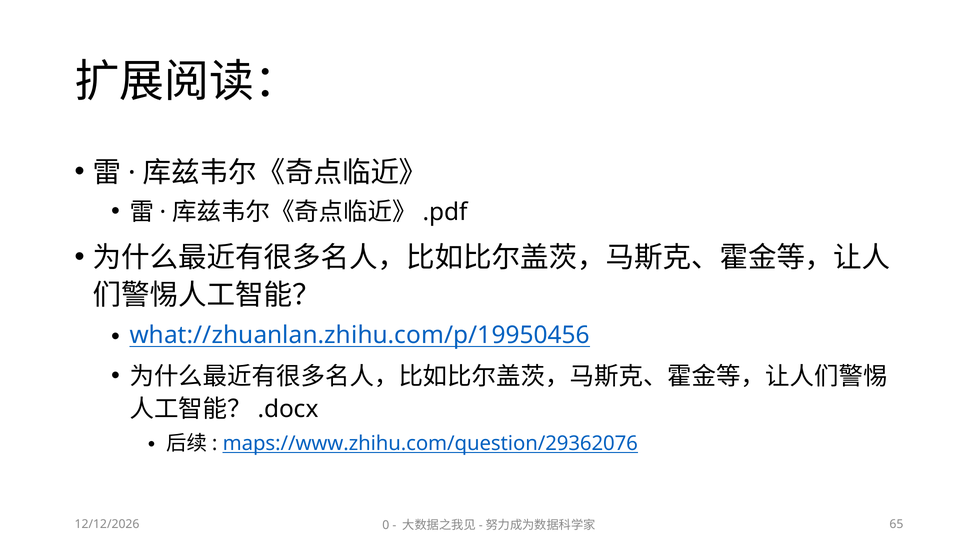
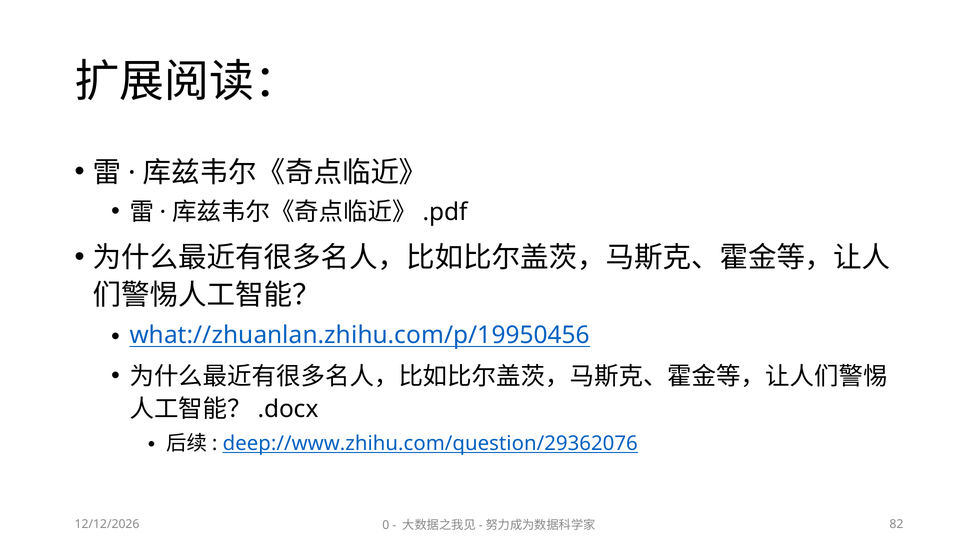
maps://www.zhihu.com/question/29362076: maps://www.zhihu.com/question/29362076 -> deep://www.zhihu.com/question/29362076 (430, 444)
65: 65 -> 82 (896, 524)
